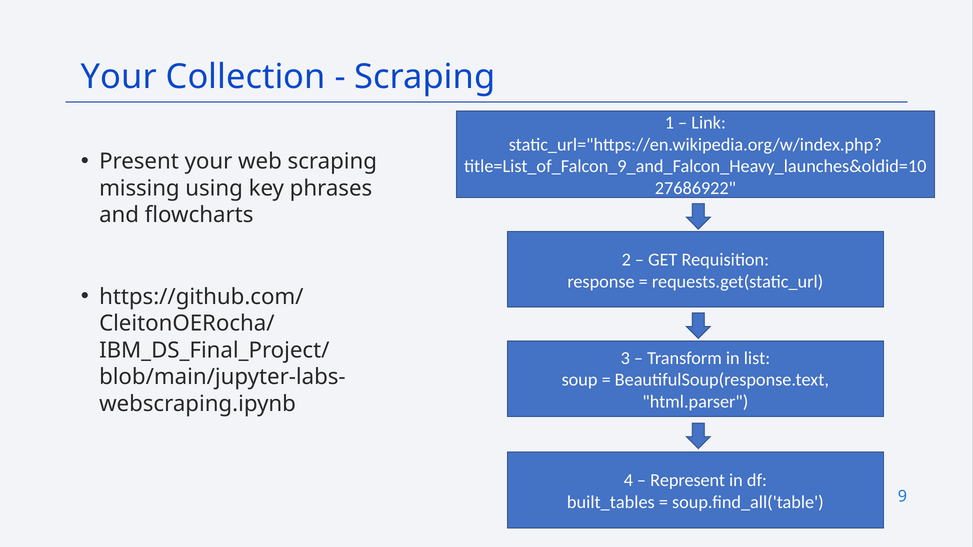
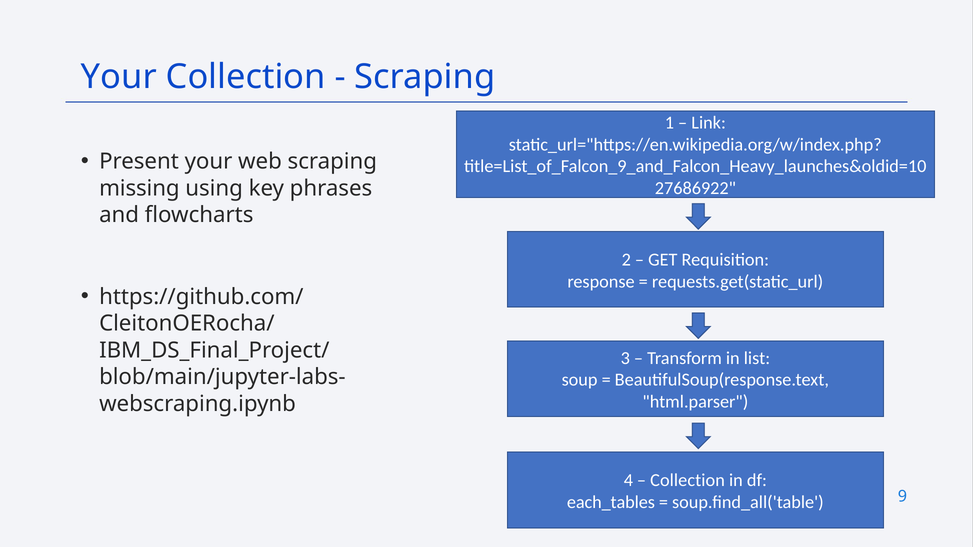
Represent: Represent -> Collection (688, 481)
built_tables: built_tables -> each_tables (611, 503)
